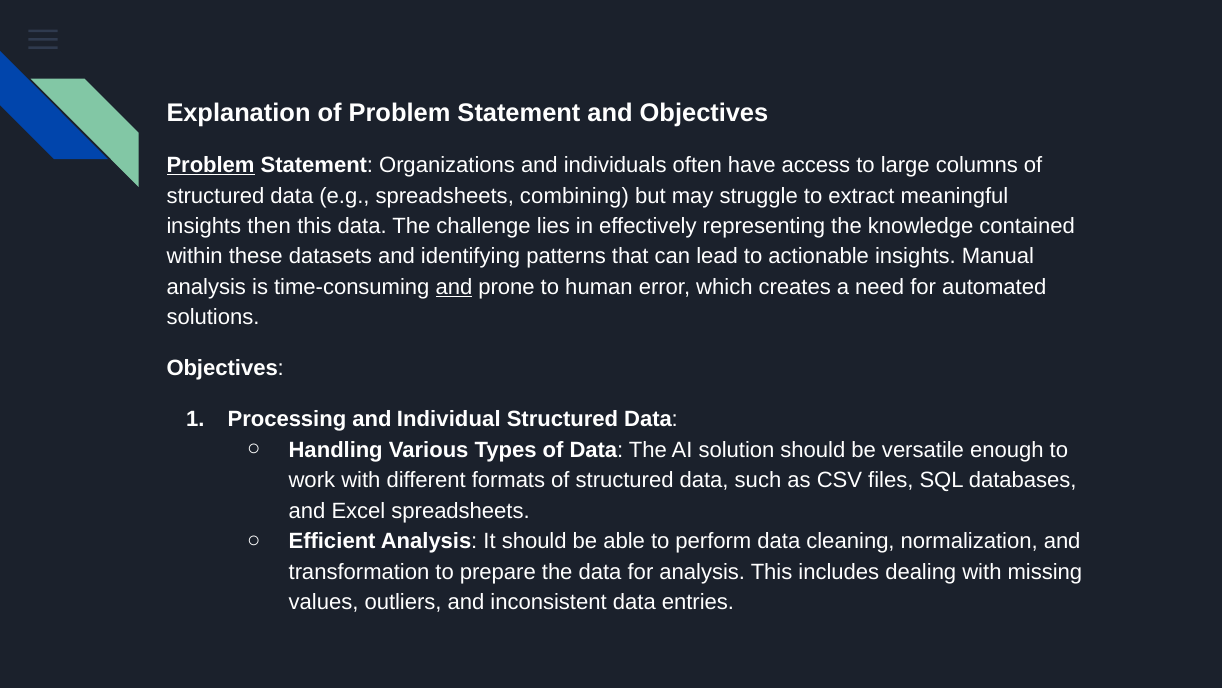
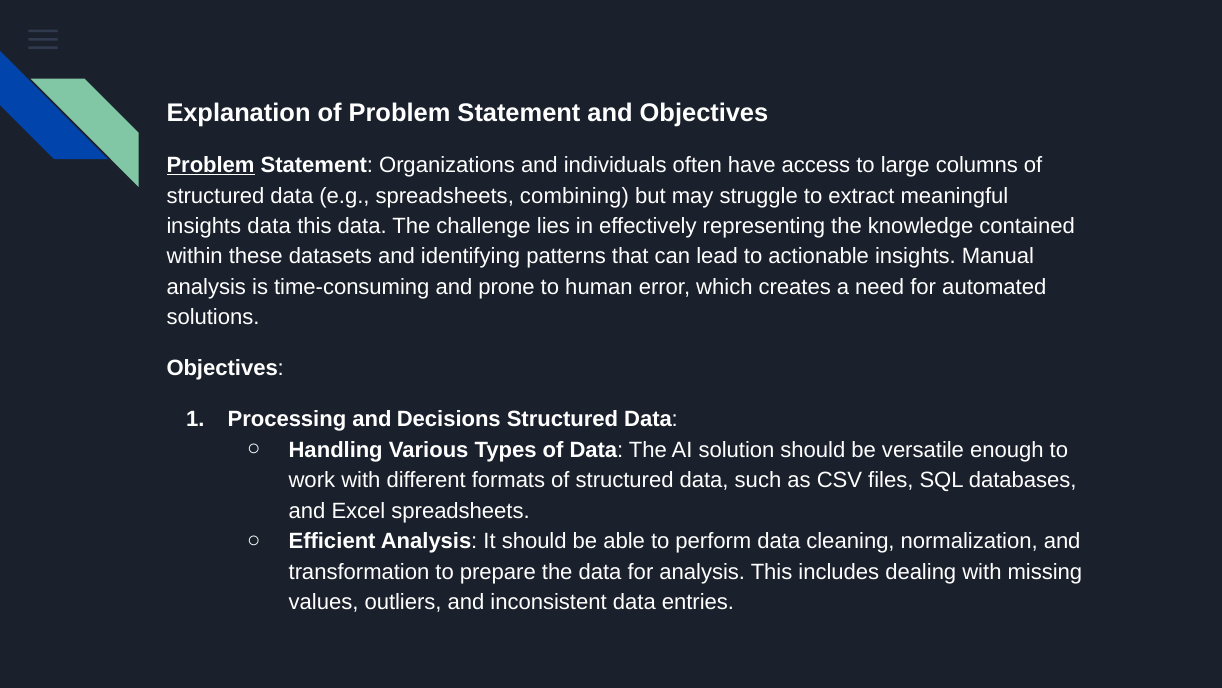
insights then: then -> data (269, 226)
and underline: present -> none (454, 287)
Individual: Individual -> Decisions (449, 419)
